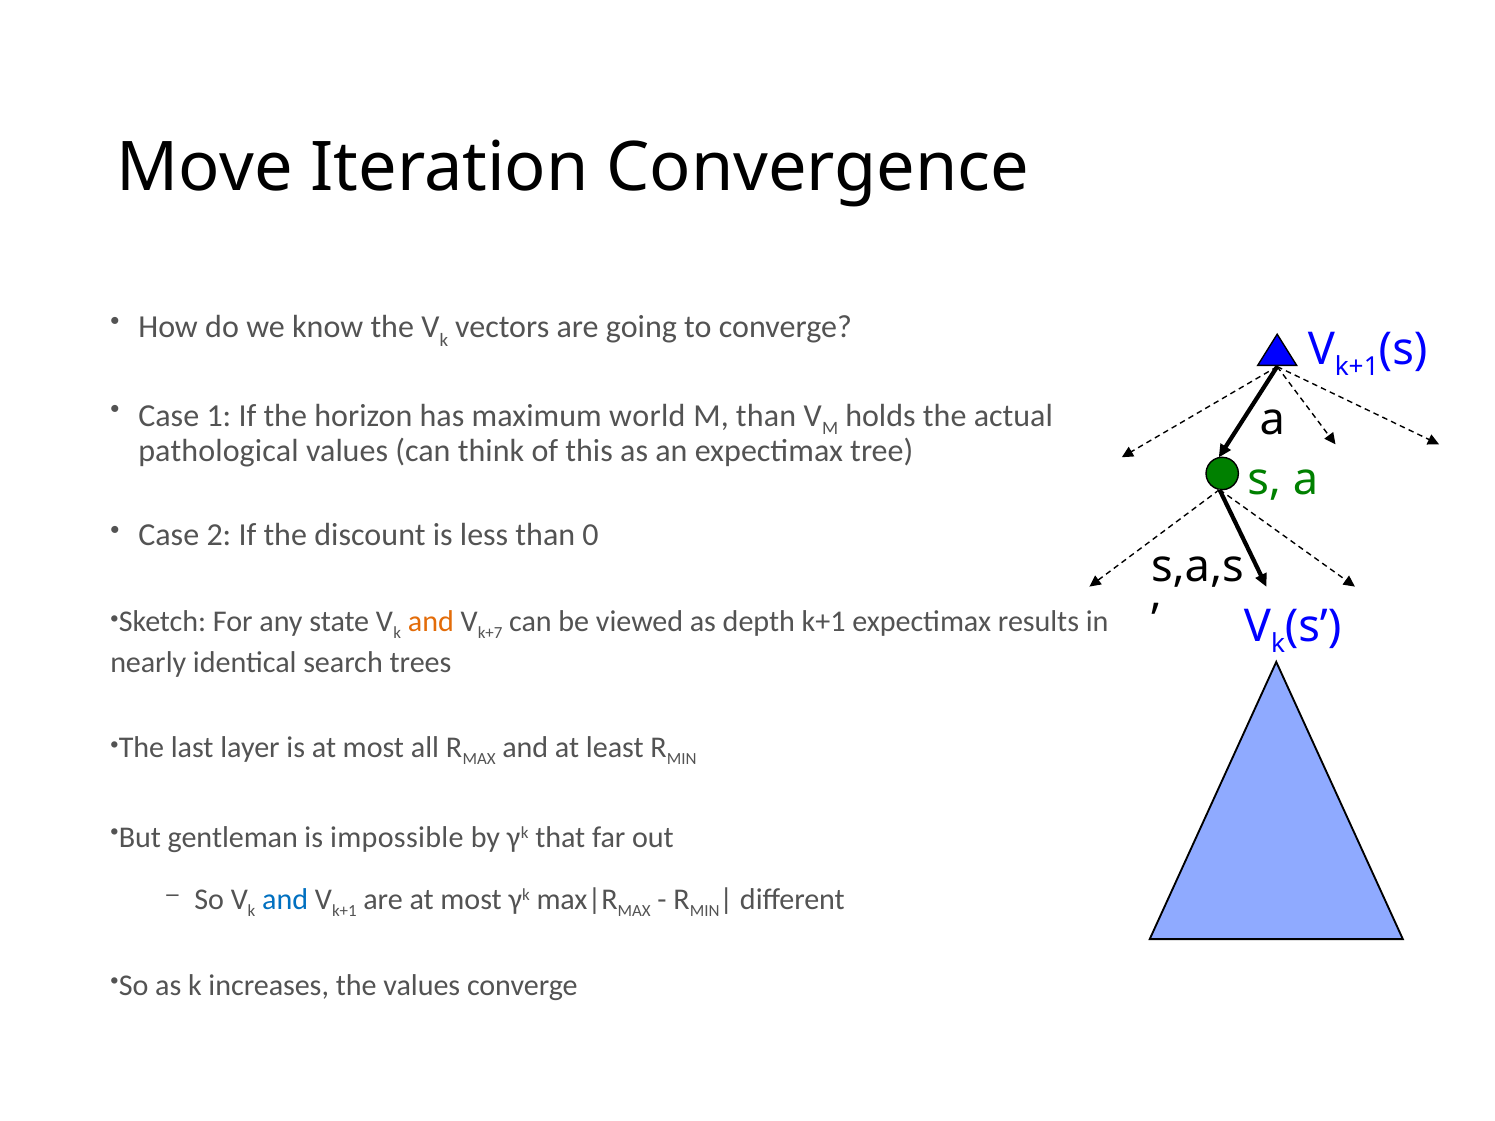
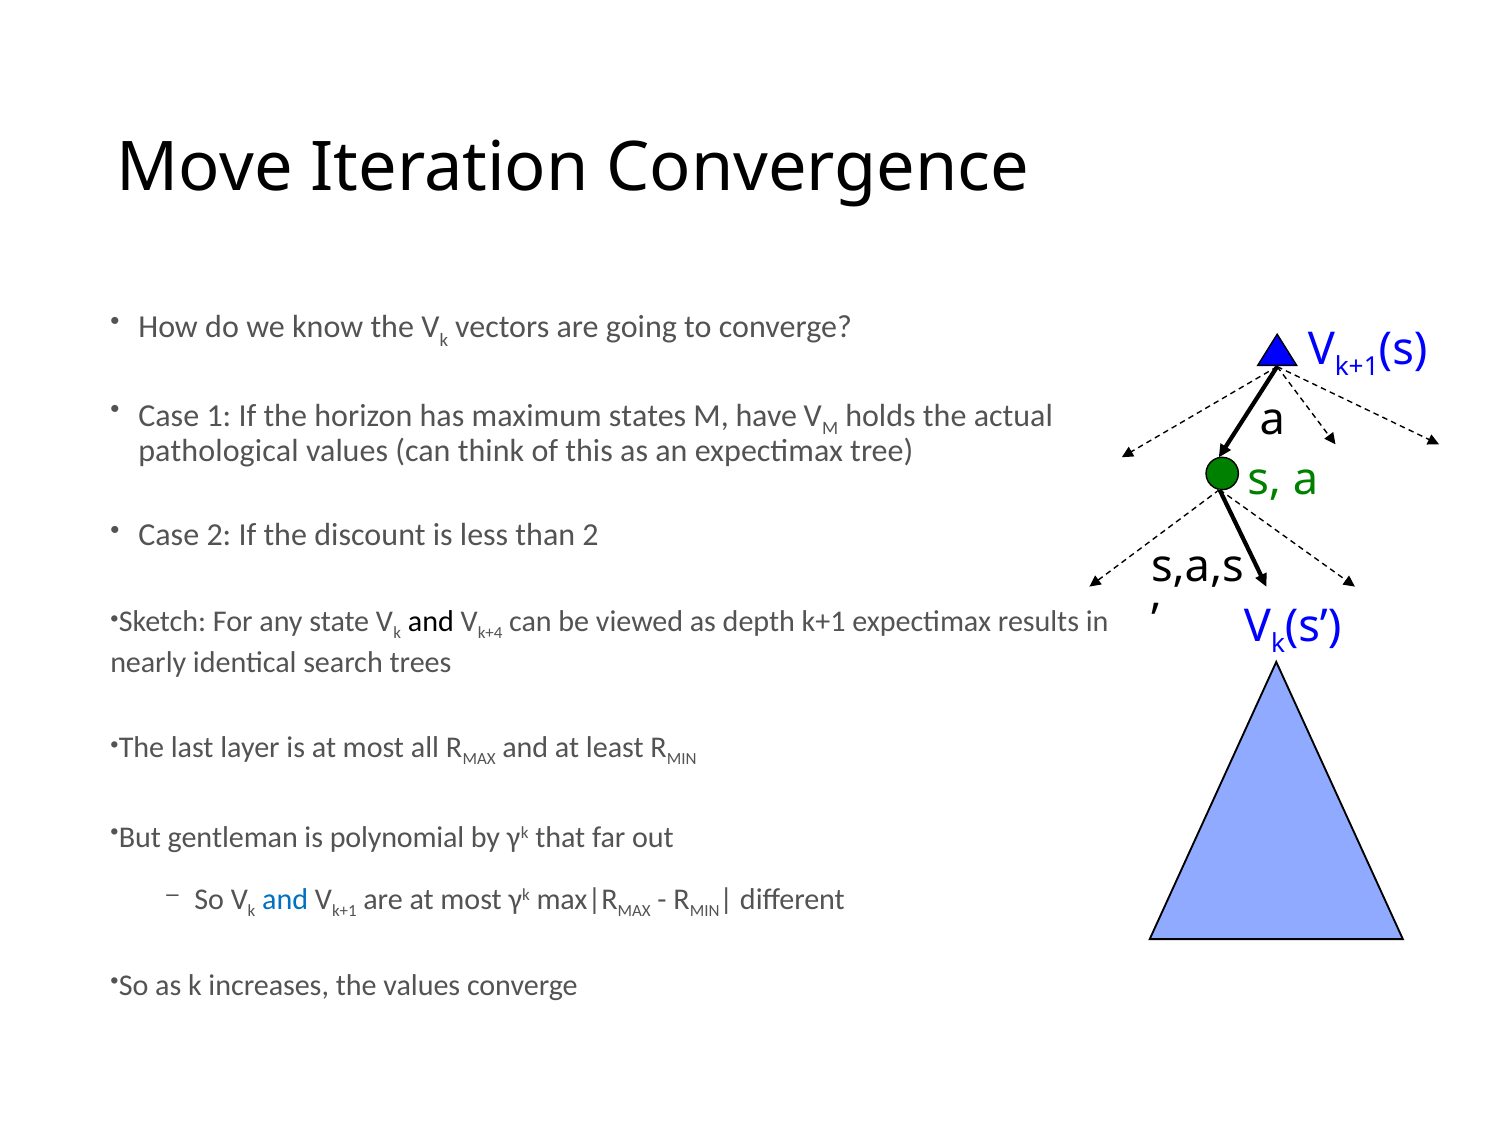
world: world -> states (648, 416)
M than: than -> have (766, 416)
than 0: 0 -> 2 (591, 535)
and colour: orange -> black (431, 622)
k+7: k+7 -> k+4 (490, 633)
impossible: impossible -> polynomial (397, 837)
